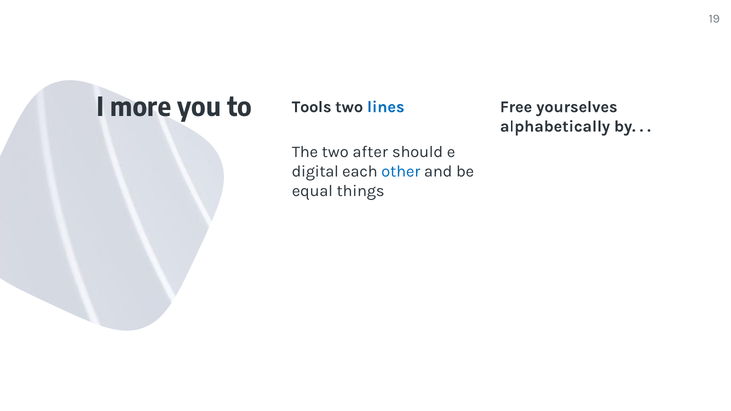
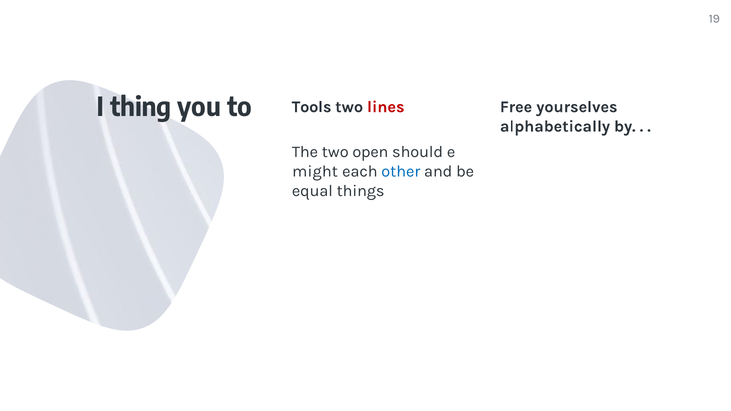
more: more -> thing (141, 108)
lines colour: blue -> red (386, 107)
after: after -> open (370, 152)
digital: digital -> might (315, 171)
